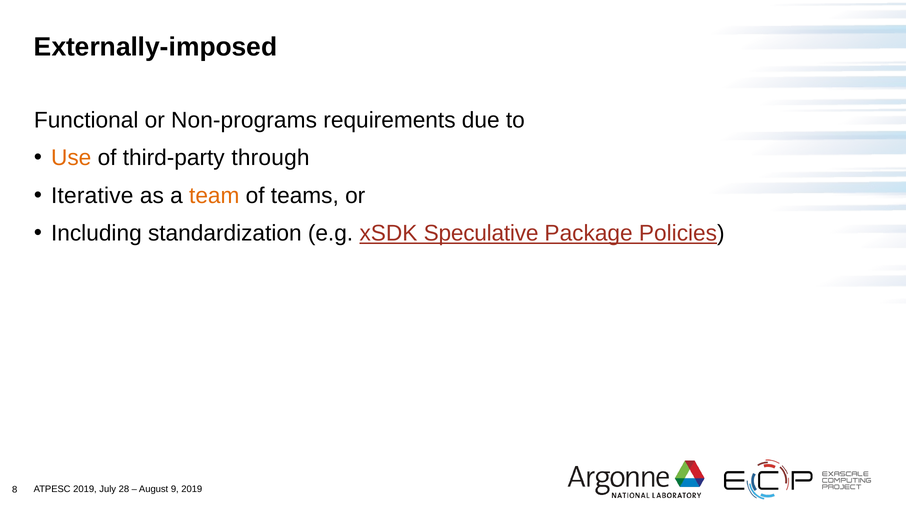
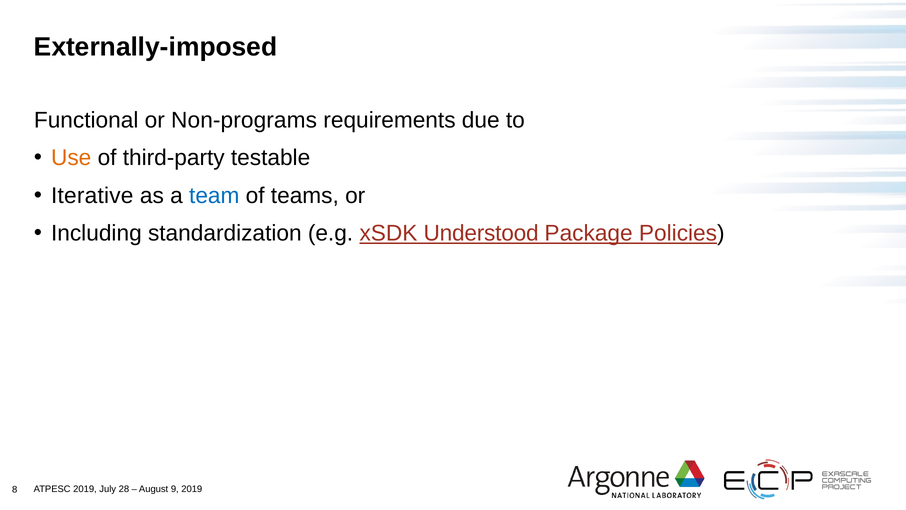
through: through -> testable (271, 158)
team colour: orange -> blue (214, 195)
Speculative: Speculative -> Understood (481, 233)
